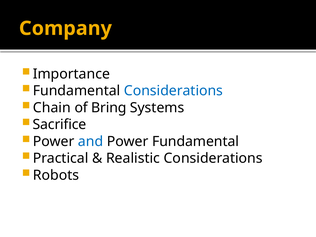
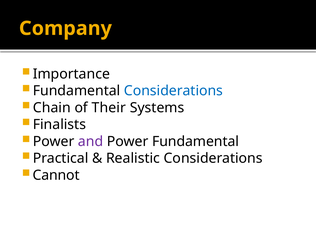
Bring: Bring -> Their (109, 108)
Sacrifice: Sacrifice -> Finalists (59, 125)
and colour: blue -> purple (91, 141)
Robots: Robots -> Cannot (56, 175)
